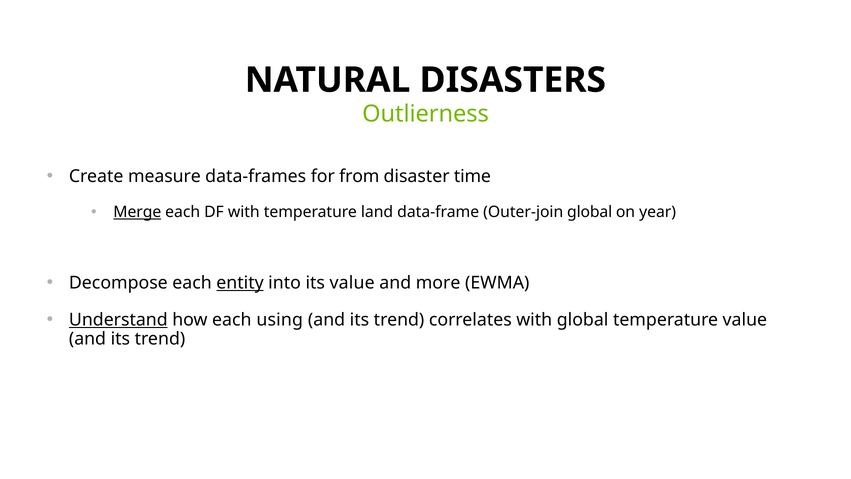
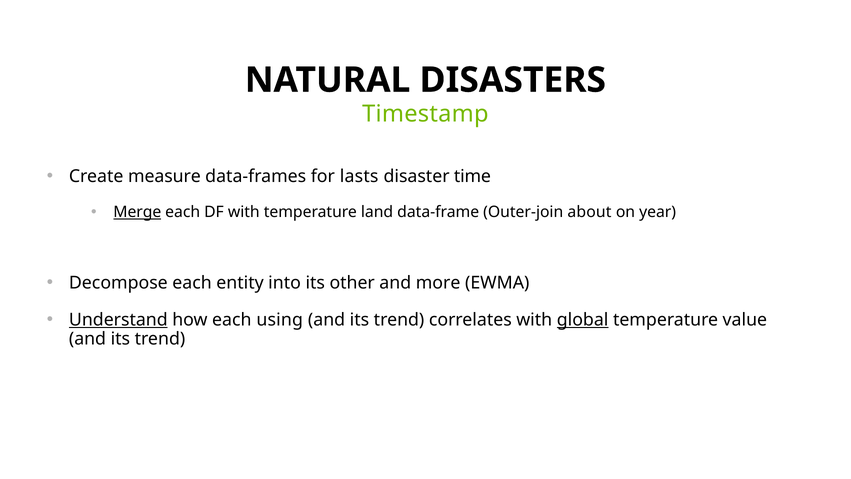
Outlierness: Outlierness -> Timestamp (425, 114)
from: from -> lasts (359, 176)
Outer-join global: global -> about (589, 212)
entity underline: present -> none (240, 283)
its value: value -> other (352, 283)
global underline: none -> present (583, 319)
